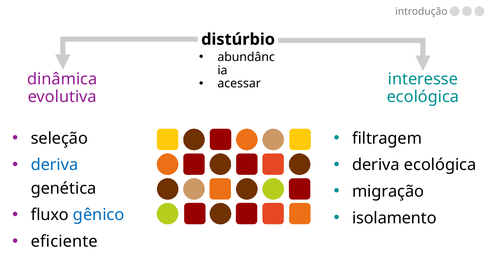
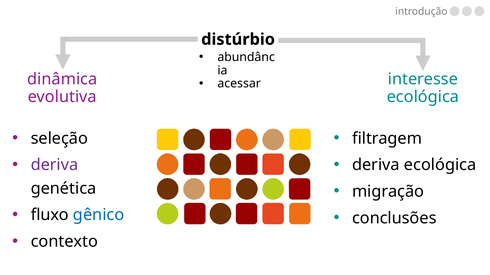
deriva colour: blue -> purple (54, 165)
isolamento: isolamento -> conclusões (394, 219)
eficiente: eficiente -> contexto (64, 242)
